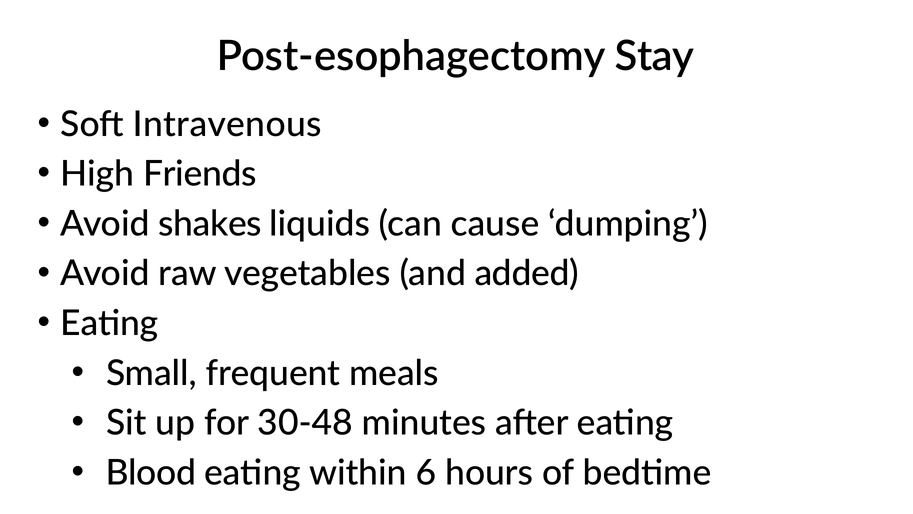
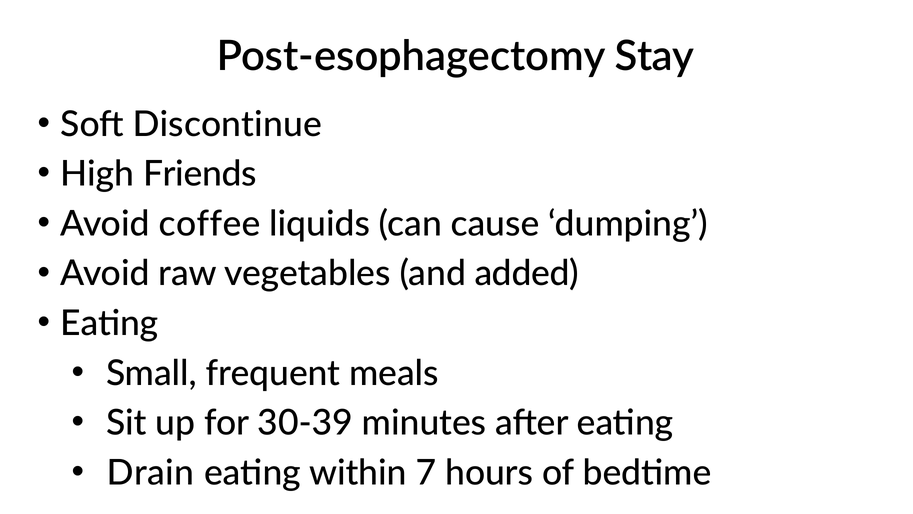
Intravenous: Intravenous -> Discontinue (227, 124)
shakes: shakes -> coffee (210, 224)
30-48: 30-48 -> 30-39 (305, 423)
Blood: Blood -> Drain (150, 472)
6: 6 -> 7 (426, 472)
